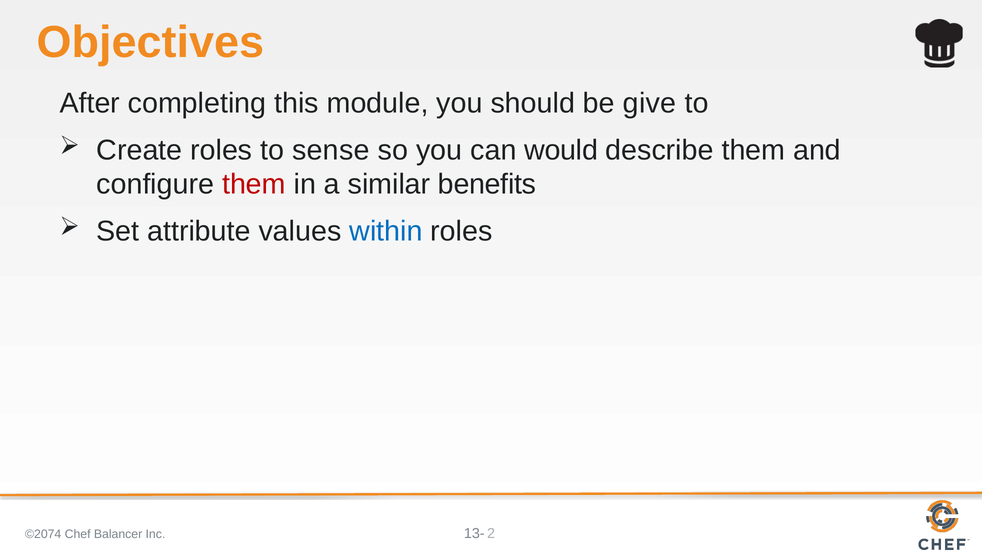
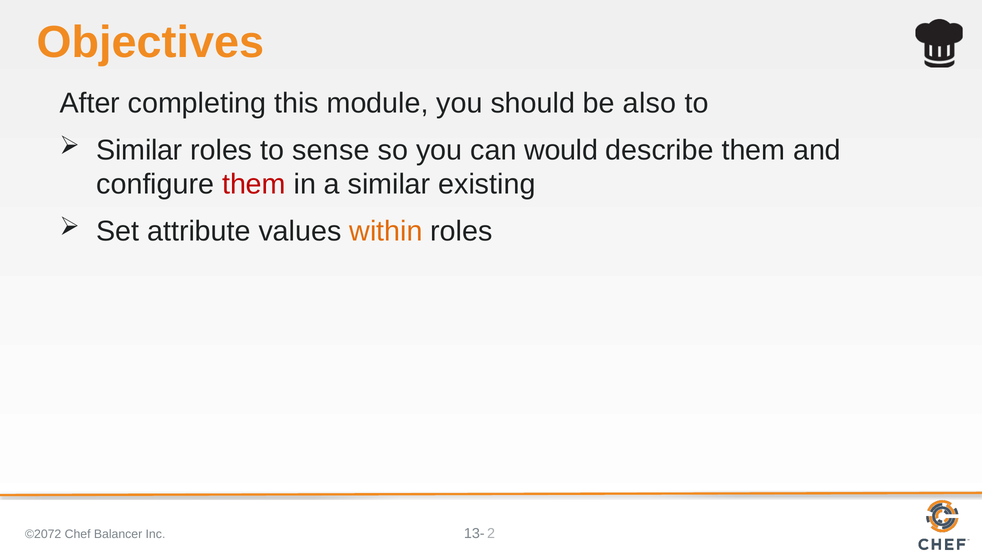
give: give -> also (650, 104)
Create: Create -> Similar (139, 150)
benefits: benefits -> existing (487, 185)
within colour: blue -> orange (386, 231)
©2074: ©2074 -> ©2072 (43, 534)
